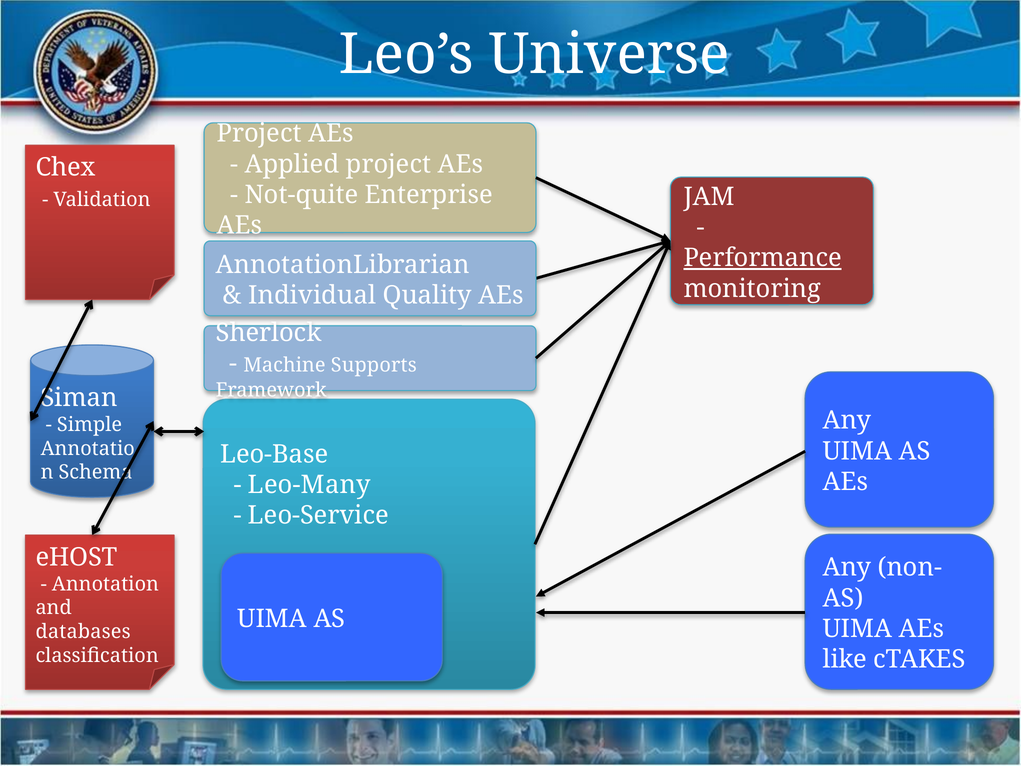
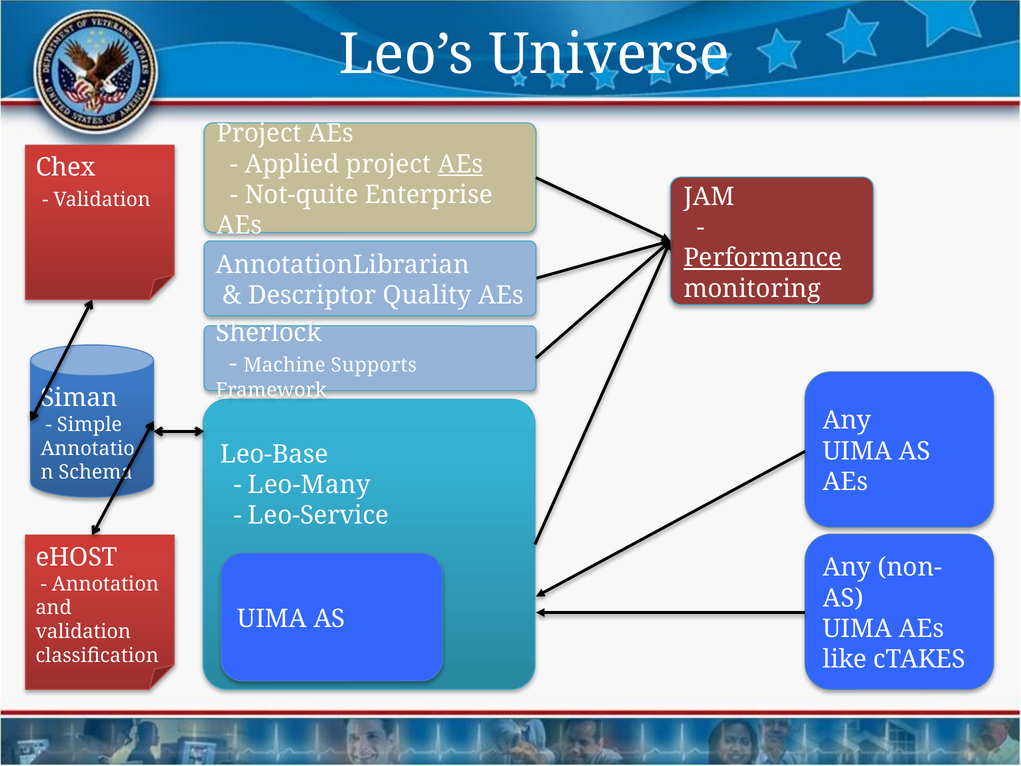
AEs underline: none -> present (460, 164)
Individual: Individual -> Descriptor (312, 295)
databases: databases -> validation (83, 631)
